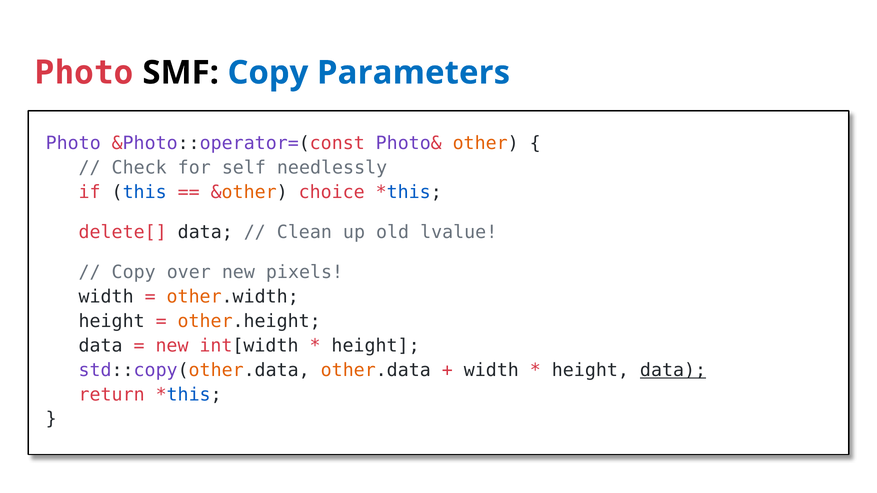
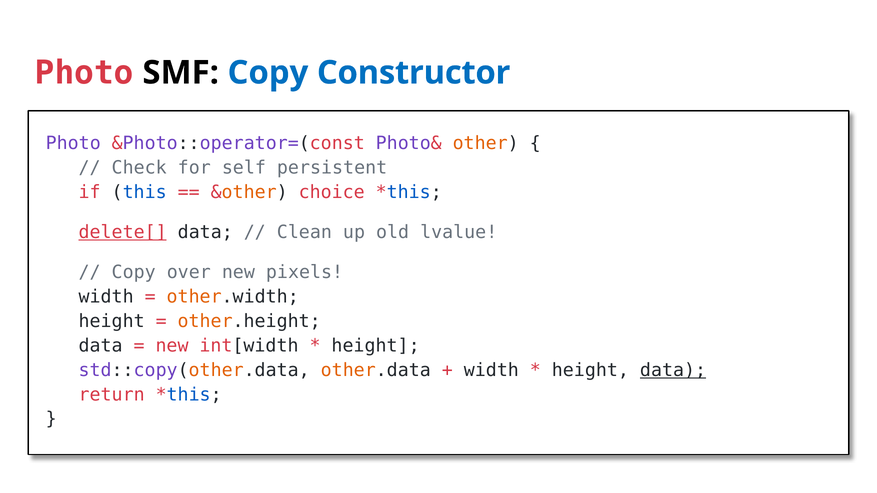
Parameters: Parameters -> Constructor (414, 73)
needlessly: needlessly -> persistent (332, 168)
delete[ underline: none -> present (123, 232)
